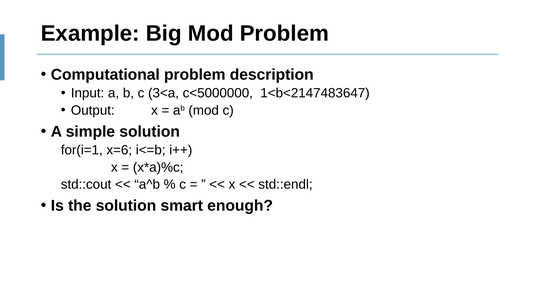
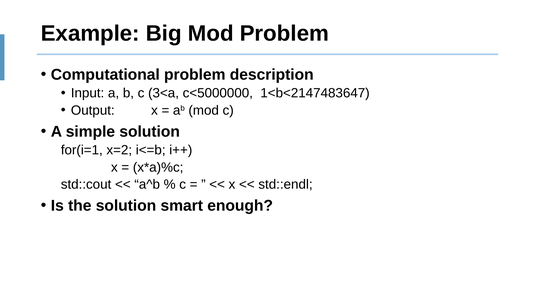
x=6: x=6 -> x=2 (119, 150)
